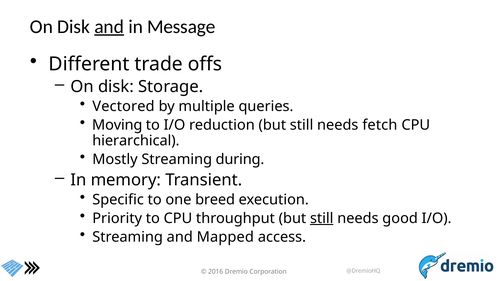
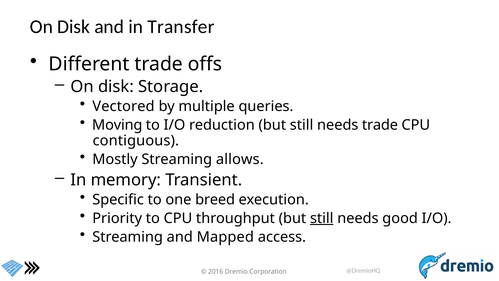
and underline: present -> none (109, 27)
Message: Message -> Transfer (181, 27)
needs fetch: fetch -> trade (380, 125)
hierarchical: hierarchical -> contiguous (136, 141)
during: during -> allows (240, 159)
